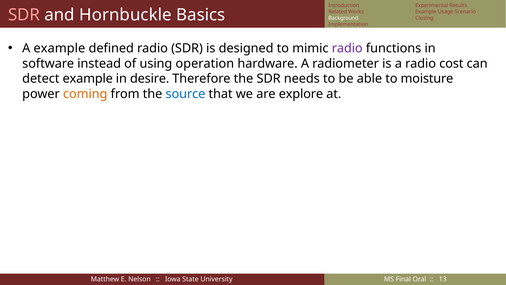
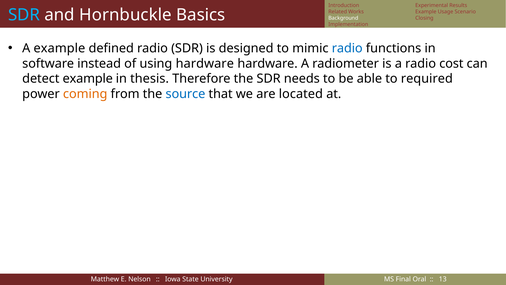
SDR colour: pink -> light blue (24, 15)
radio colour: purple -> blue (347, 48)
using operation: operation -> hardware (205, 64)
desire: desire -> thesis (150, 79)
moisture: moisture -> required (427, 79)
explore: explore -> located (301, 94)
